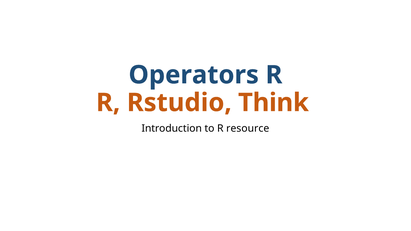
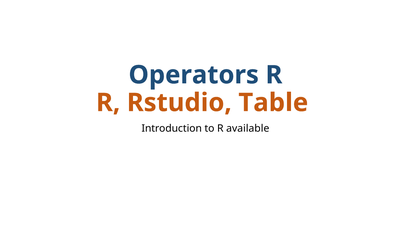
Think: Think -> Table (273, 103)
resource: resource -> available (248, 128)
